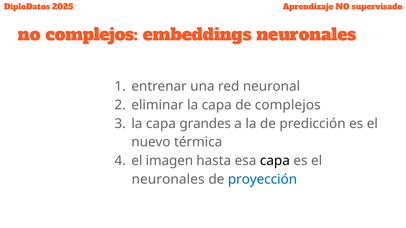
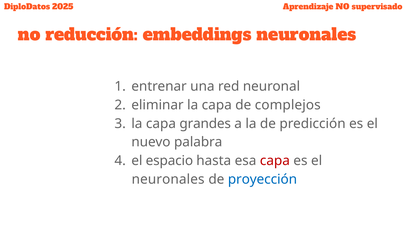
no complejos: complejos -> reducción (92, 35)
térmica: térmica -> palabra (198, 142)
imagen: imagen -> espacio (169, 161)
capa colour: black -> red (275, 161)
